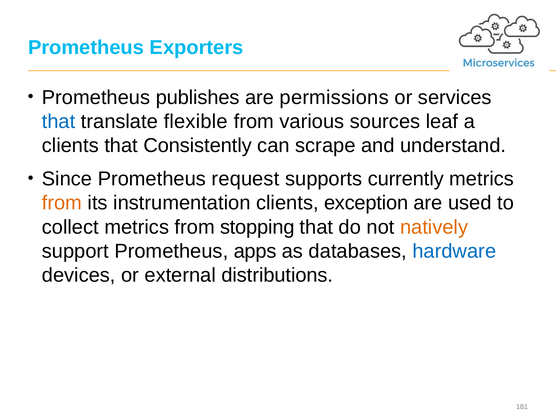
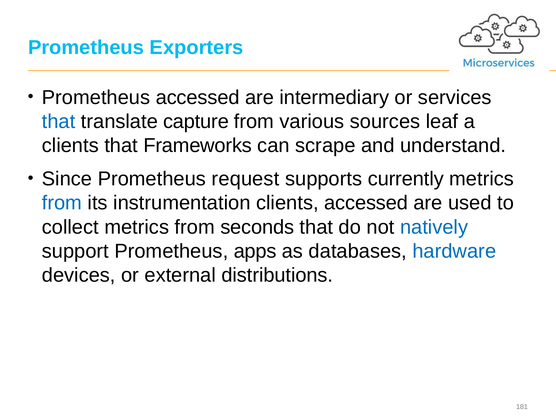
Prometheus publishes: publishes -> accessed (198, 97)
permissions: permissions -> intermediary (334, 97)
flexible: flexible -> capture (196, 121)
Consistently: Consistently -> Frameworks (198, 146)
from colour: orange -> blue (62, 203)
clients exception: exception -> accessed (366, 203)
stopping: stopping -> seconds (257, 227)
natively colour: orange -> blue (434, 227)
